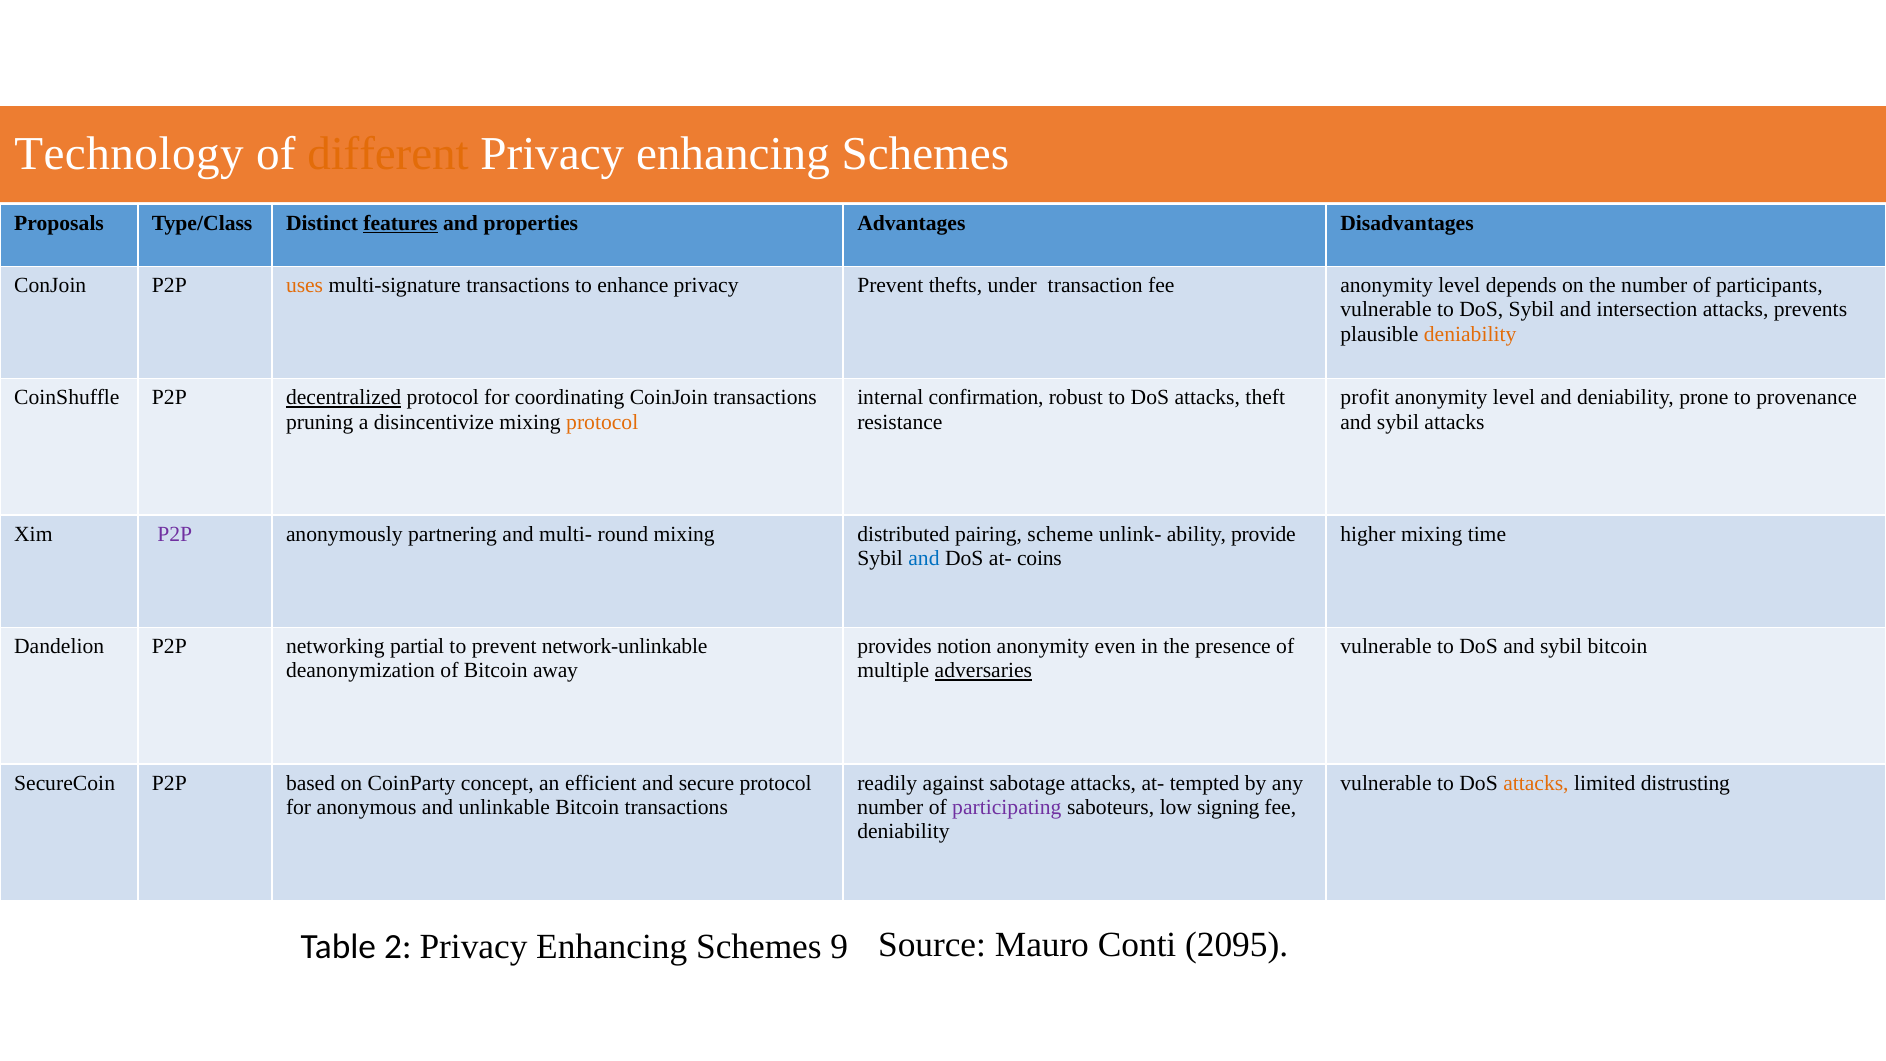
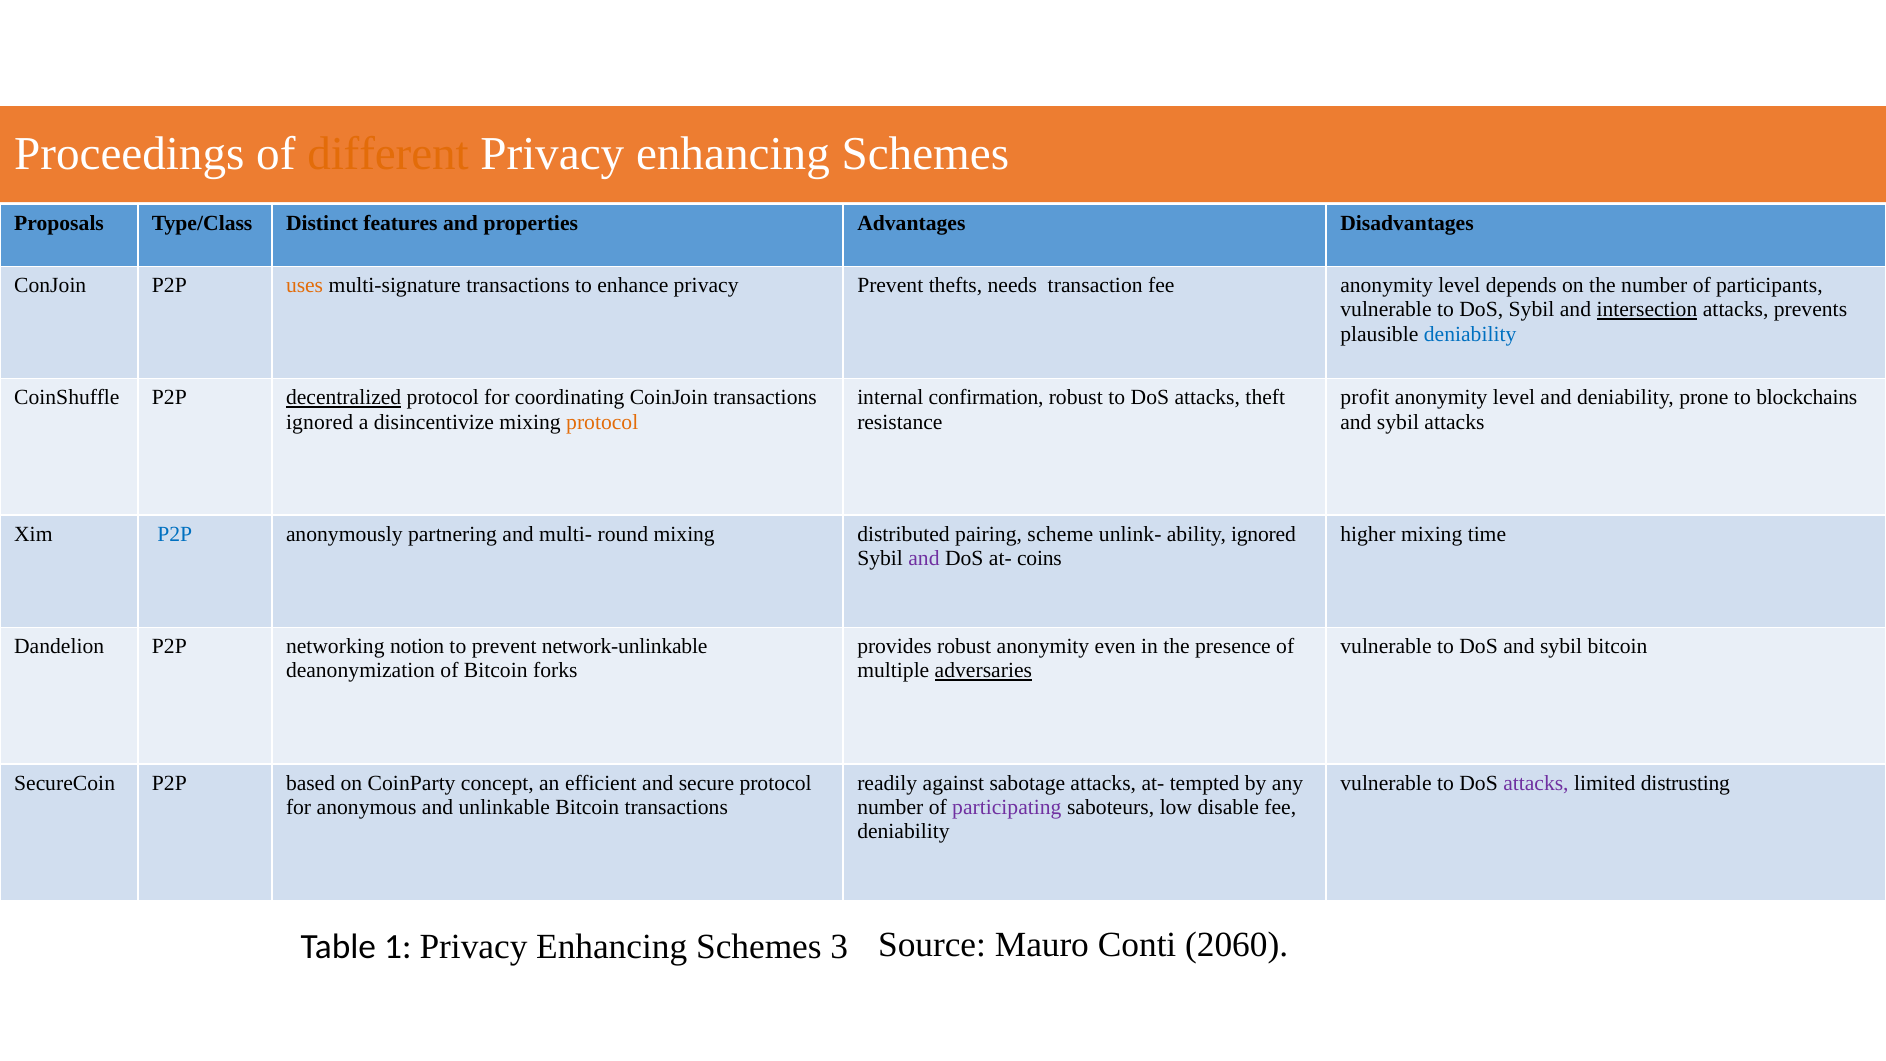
Technology: Technology -> Proceedings (129, 154)
features underline: present -> none (401, 223)
under: under -> needs (1012, 286)
intersection underline: none -> present (1647, 310)
deniability colour: orange -> blue (1470, 334)
provenance: provenance -> blockchains (1807, 398)
pruning: pruning -> ignored (320, 422)
P2P colour: purple -> blue (175, 534)
ability provide: provide -> ignored (1263, 534)
and colour: blue -> purple (924, 559)
partial: partial -> notion (417, 647)
provides notion: notion -> robust (964, 647)
away: away -> forks (555, 671)
attacks colour: orange -> purple (1536, 783)
signing: signing -> disable (1228, 807)
2: 2 -> 1 (398, 946)
9: 9 -> 3 (839, 946)
2095: 2095 -> 2060 (1237, 945)
